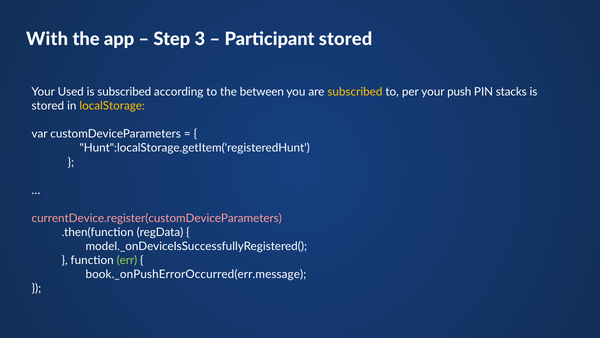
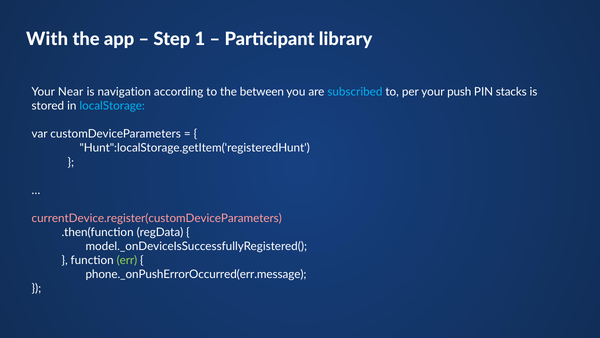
3: 3 -> 1 (200, 39)
Participant stored: stored -> library (346, 39)
Used: Used -> Near (71, 92)
is subscribed: subscribed -> navigation (124, 92)
subscribed colour: yellow -> light blue (355, 92)
localStorage colour: yellow -> light blue (112, 106)
book._onPushErrorOccurred(err.message: book._onPushErrorOccurred(err.message -> phone._onPushErrorOccurred(err.message (196, 274)
